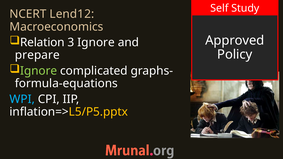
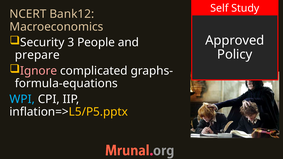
Lend12: Lend12 -> Bank12 (72, 14)
Relation: Relation -> Security (42, 42)
3 Ignore: Ignore -> People (96, 42)
Ignore colour: light green -> pink (39, 71)
